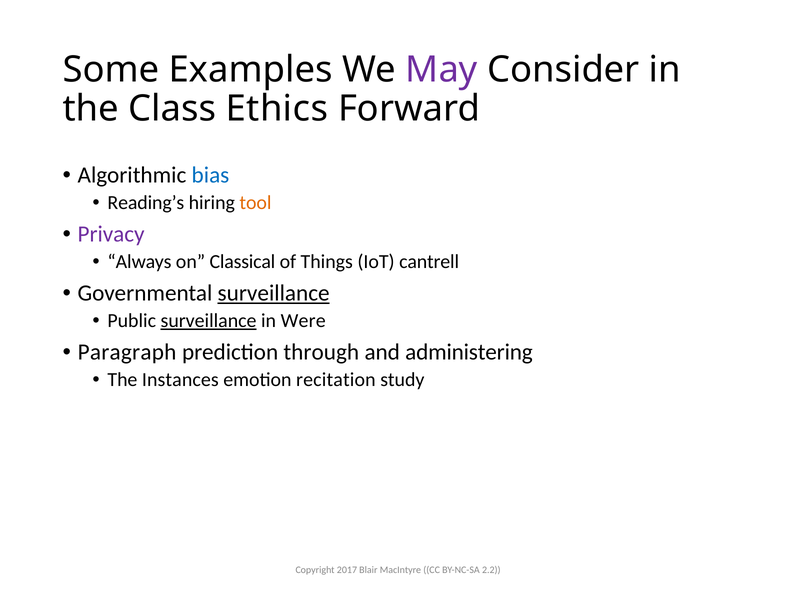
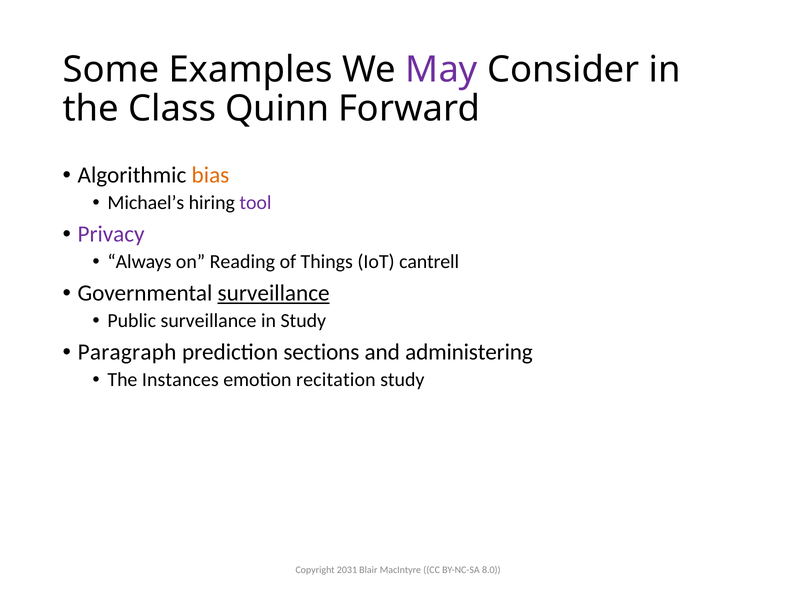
Ethics: Ethics -> Quinn (277, 109)
bias colour: blue -> orange (210, 175)
Reading’s: Reading’s -> Michael’s (146, 203)
tool colour: orange -> purple (255, 203)
Classical: Classical -> Reading (242, 262)
surveillance underline: present -> none (209, 321)
in Were: Were -> Study (303, 321)
through: through -> sections (321, 352)
2017: 2017 -> 2031 (347, 570)
2.2: 2.2 -> 8.0 (491, 570)
